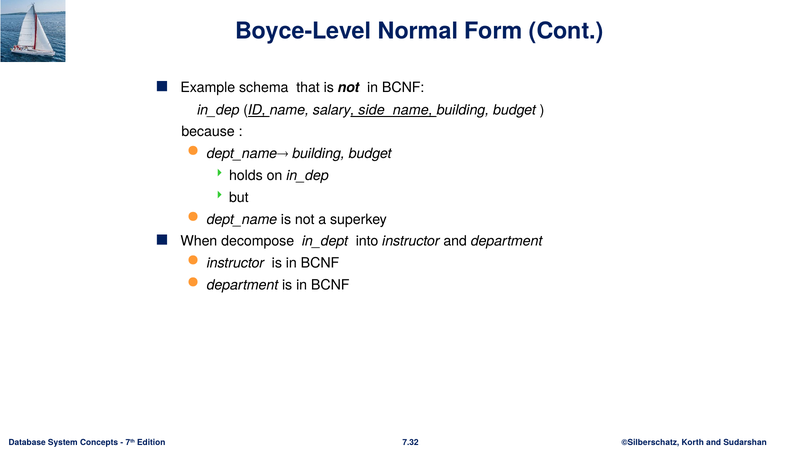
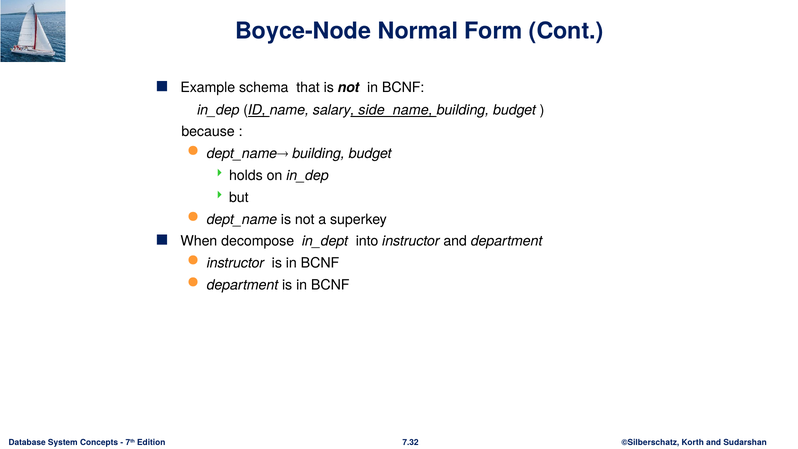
Boyce-Level: Boyce-Level -> Boyce-Node (303, 31)
